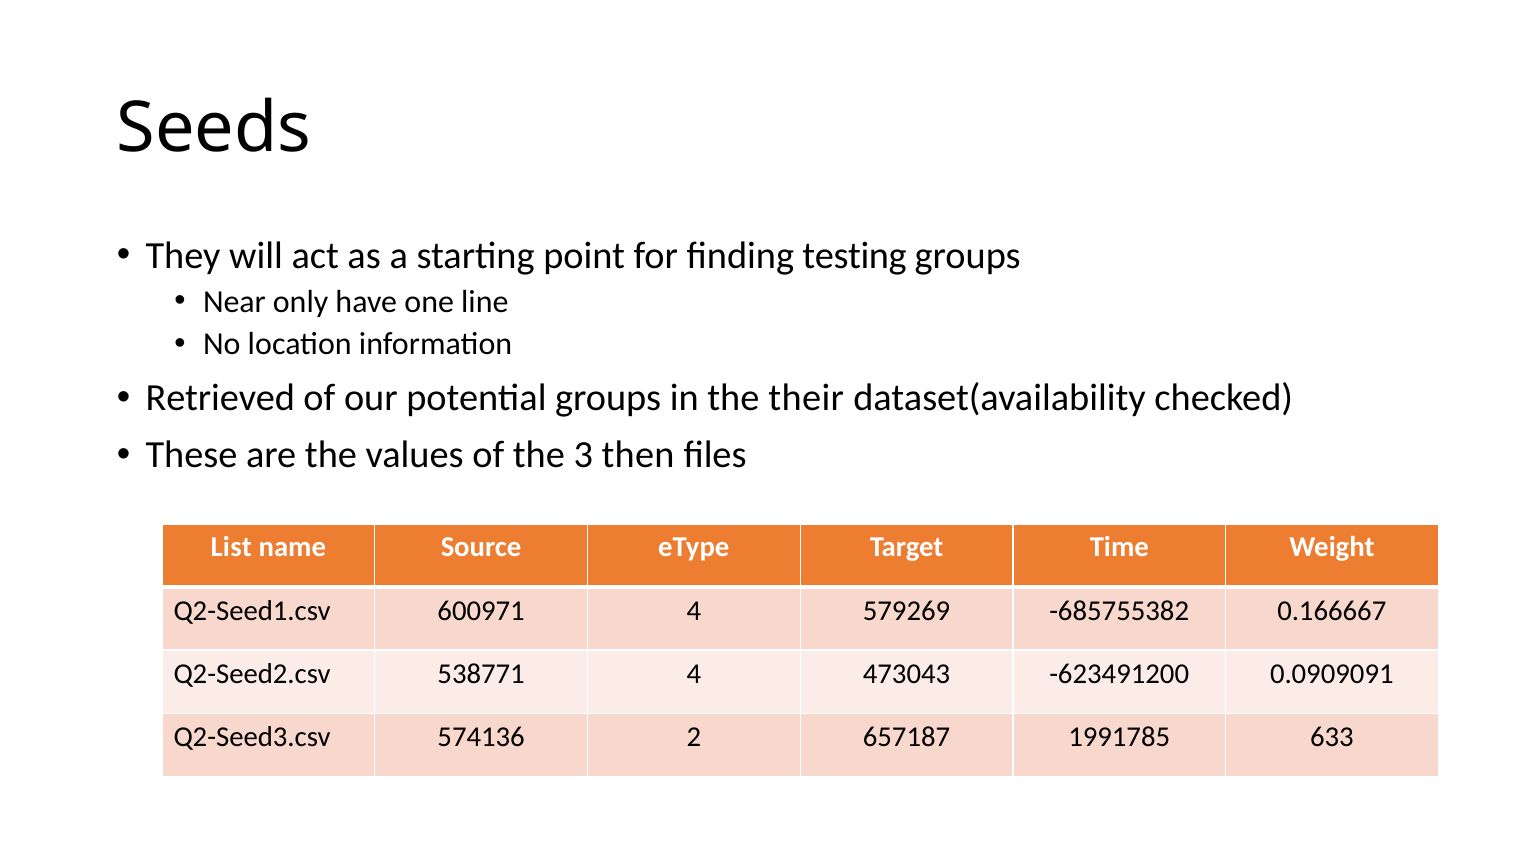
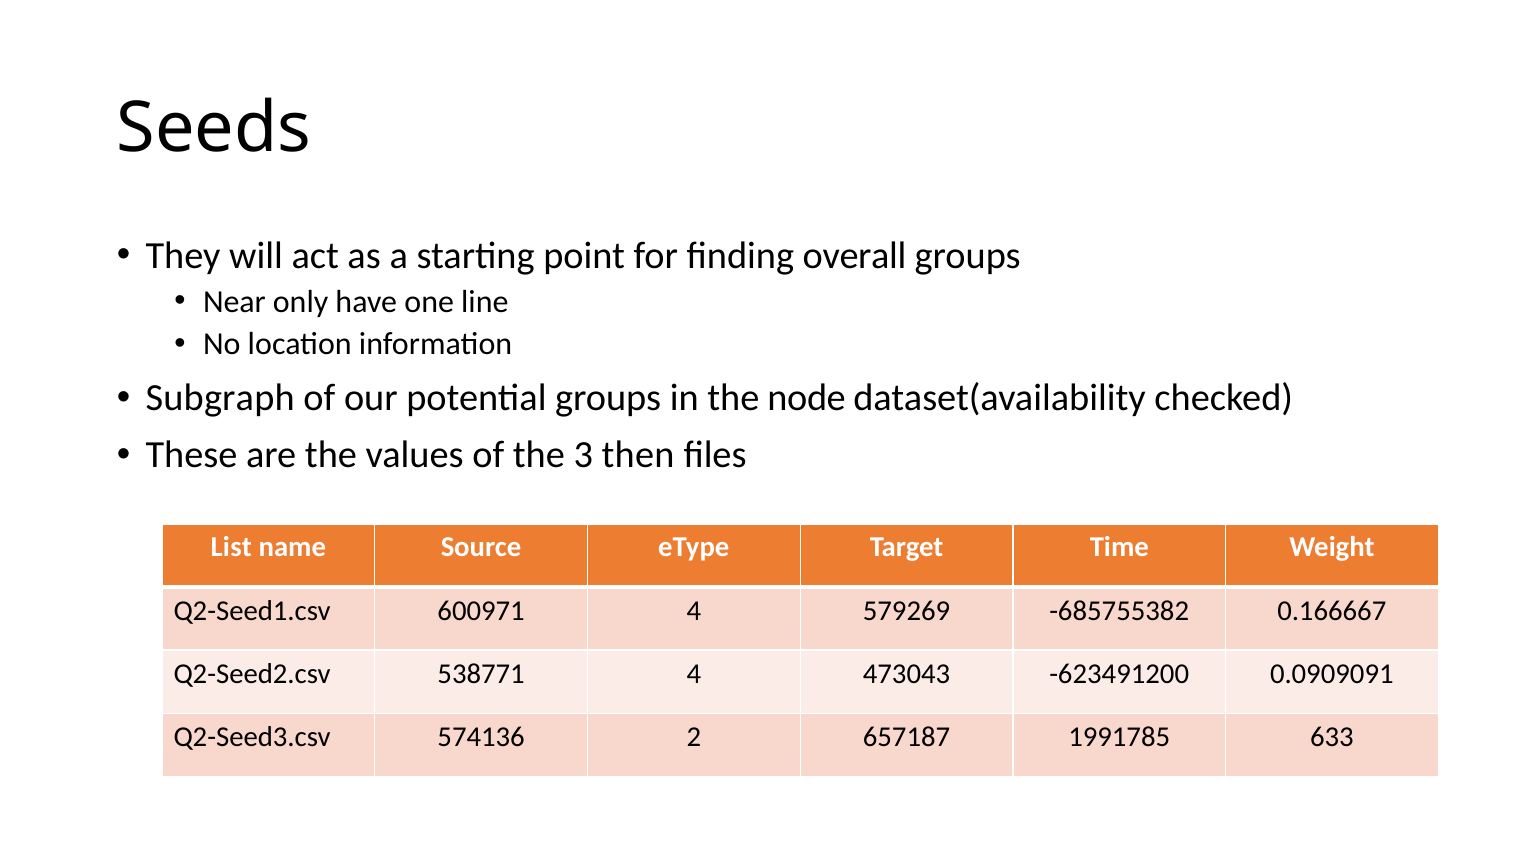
testing: testing -> overall (855, 256)
Retrieved: Retrieved -> Subgraph (220, 398)
their: their -> node (807, 398)
